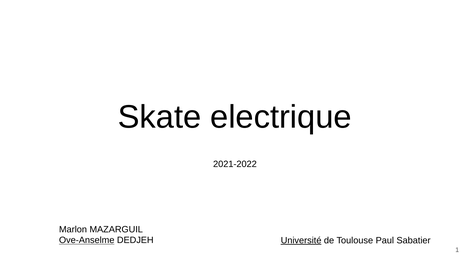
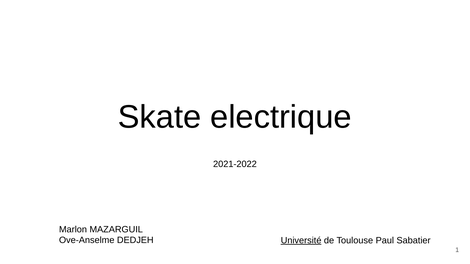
Ove-Anselme underline: present -> none (87, 241)
